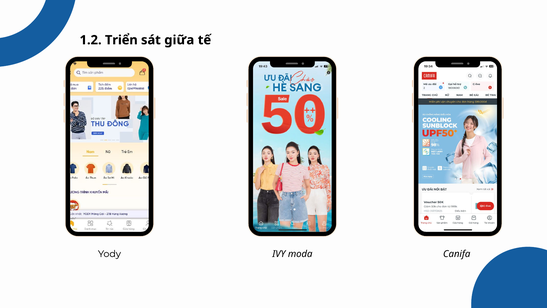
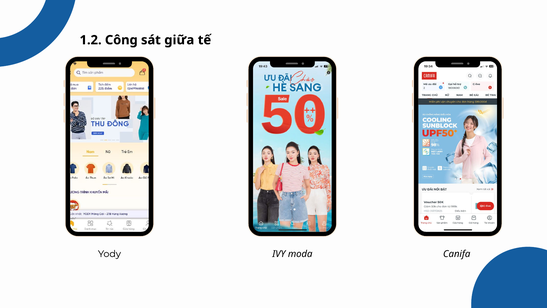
Triển: Triển -> Công (121, 40)
